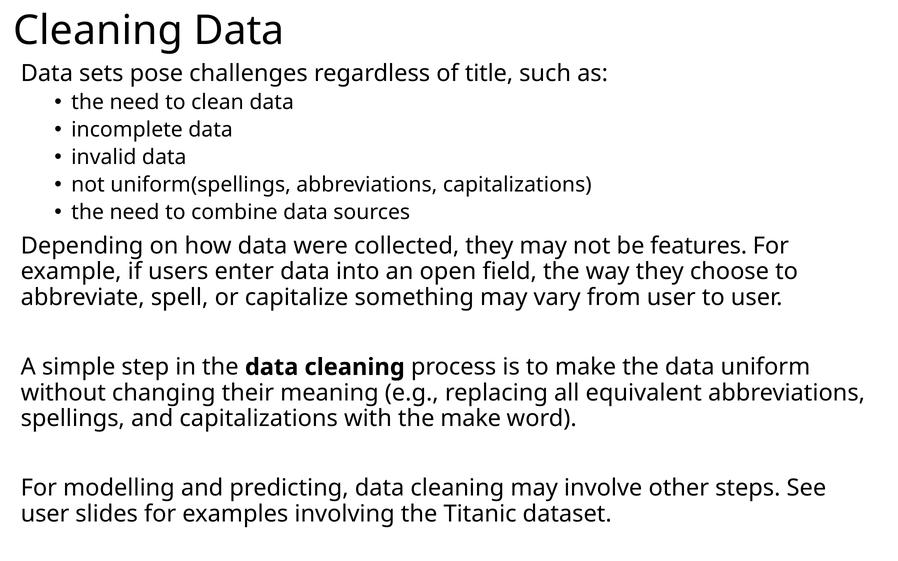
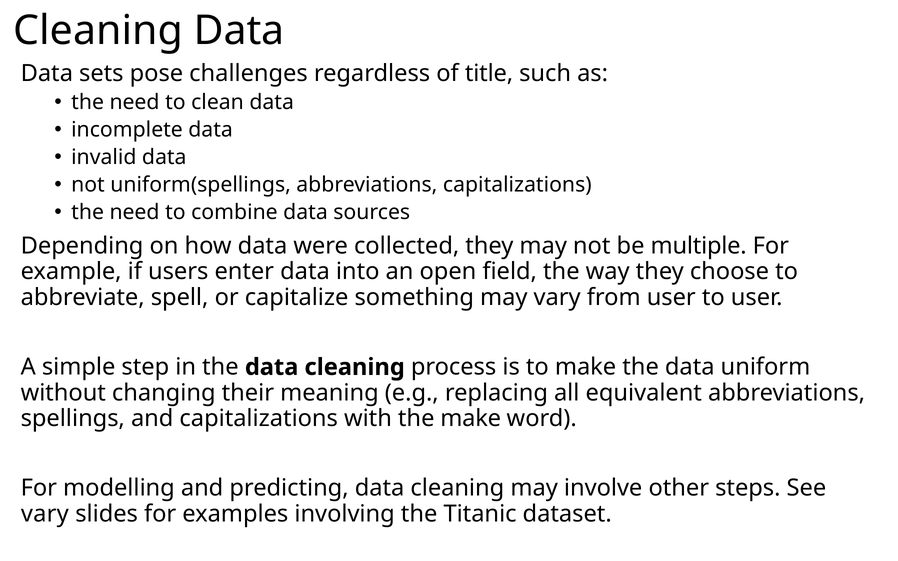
features: features -> multiple (699, 246)
user: user -> vary (45, 514)
